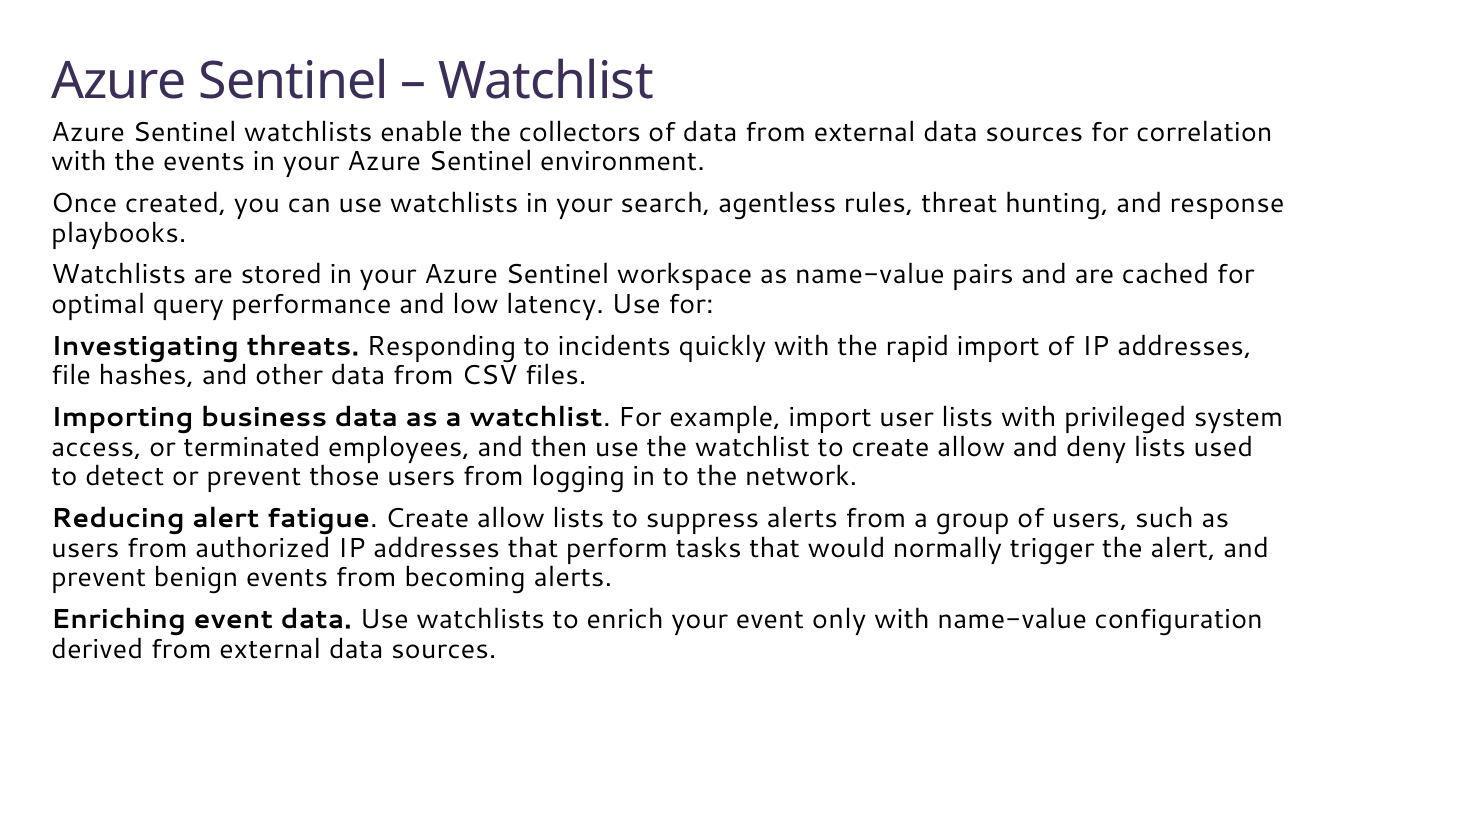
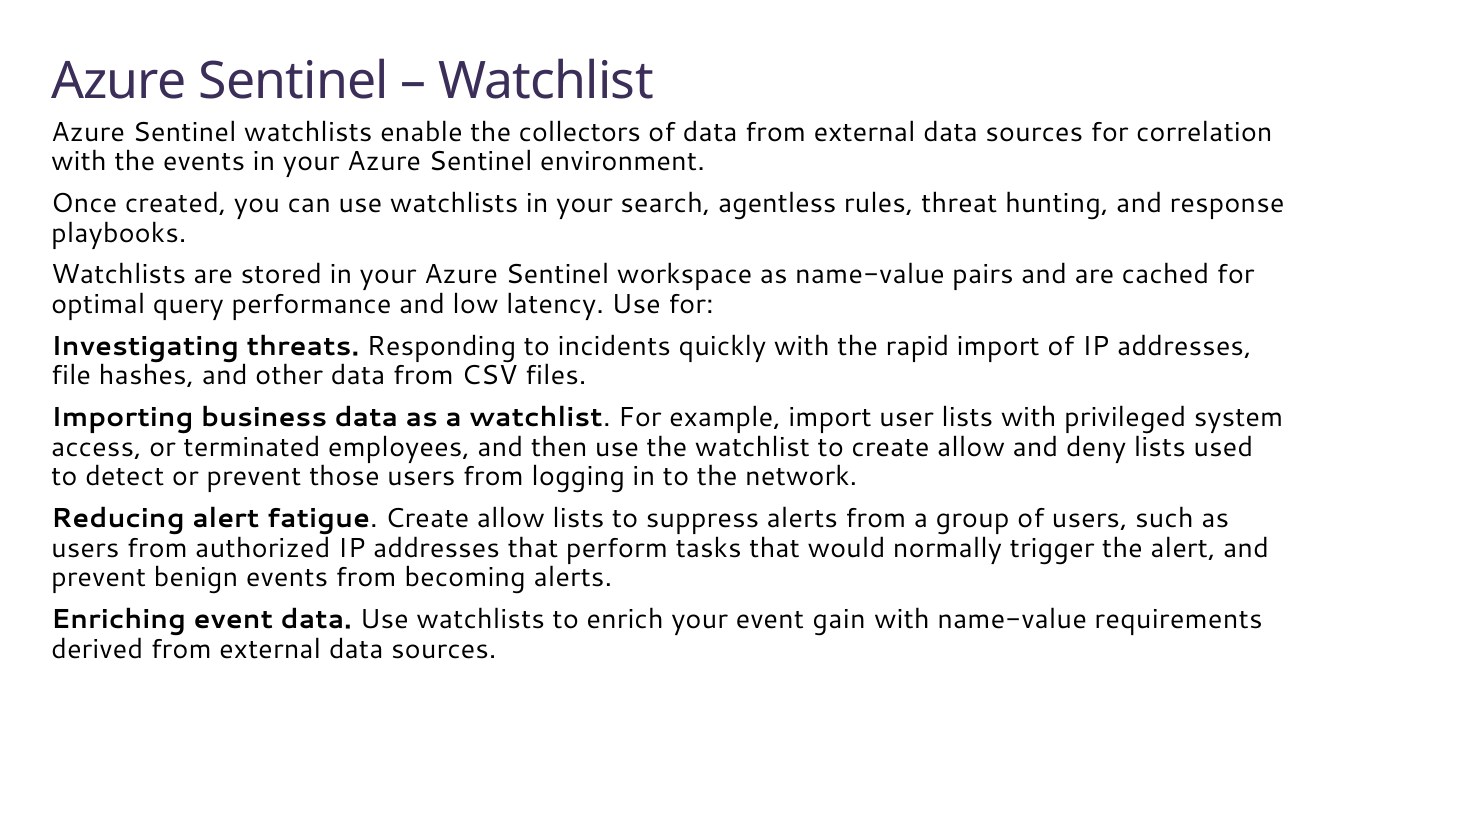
only: only -> gain (839, 619)
configuration: configuration -> requirements (1179, 619)
